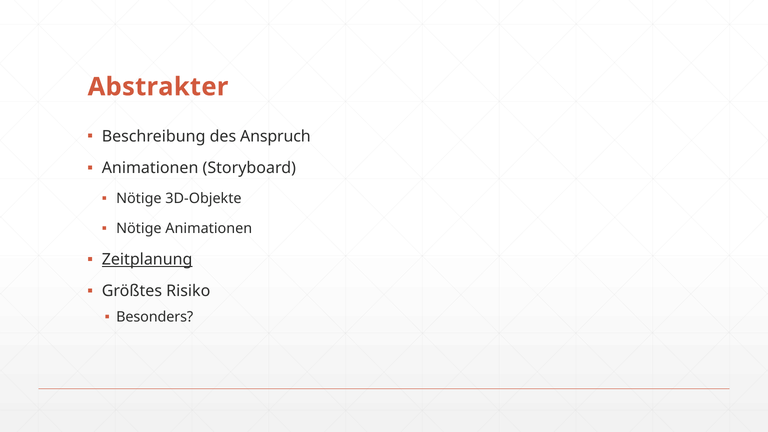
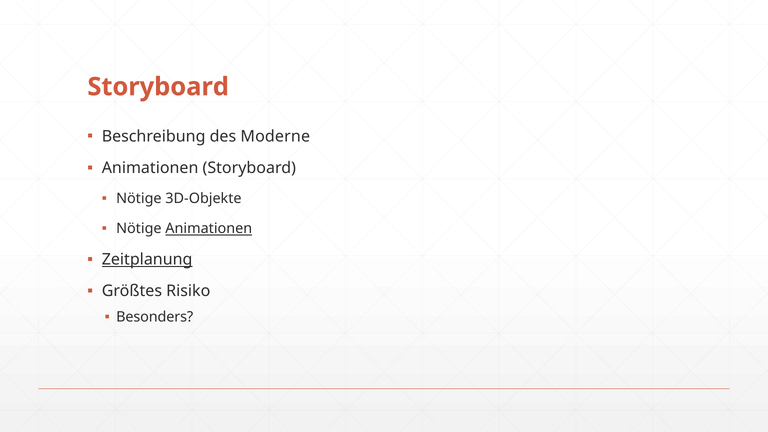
Abstrakter: Abstrakter -> Storyboard (158, 87)
Anspruch: Anspruch -> Moderne (275, 136)
Animationen underline: none -> present (209, 229)
